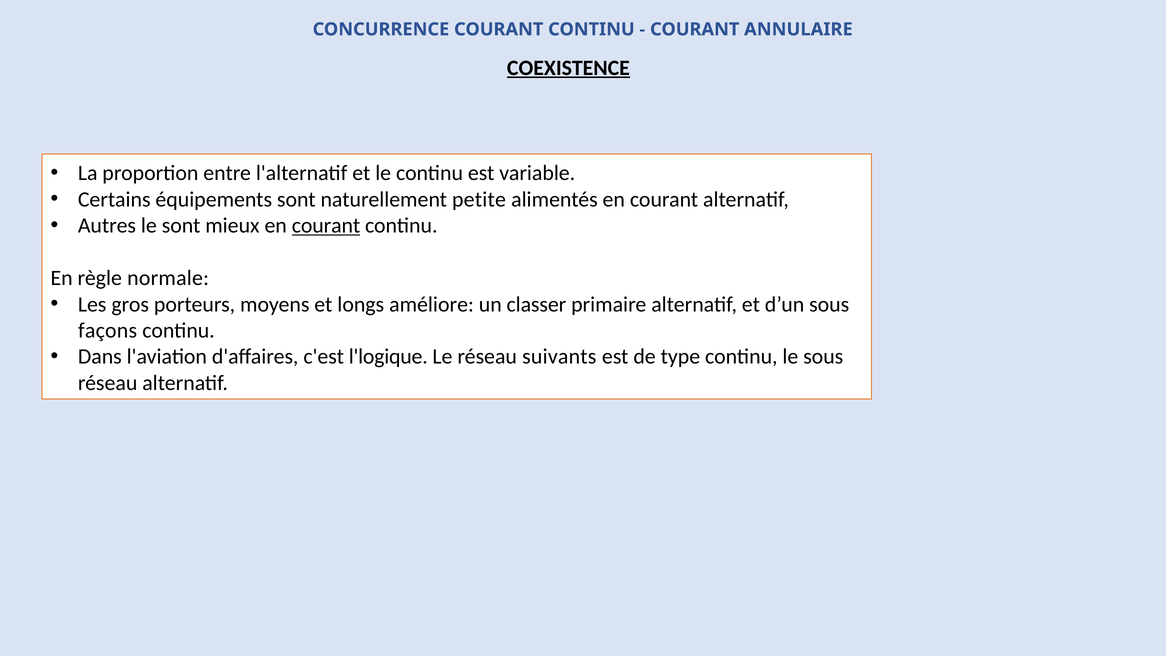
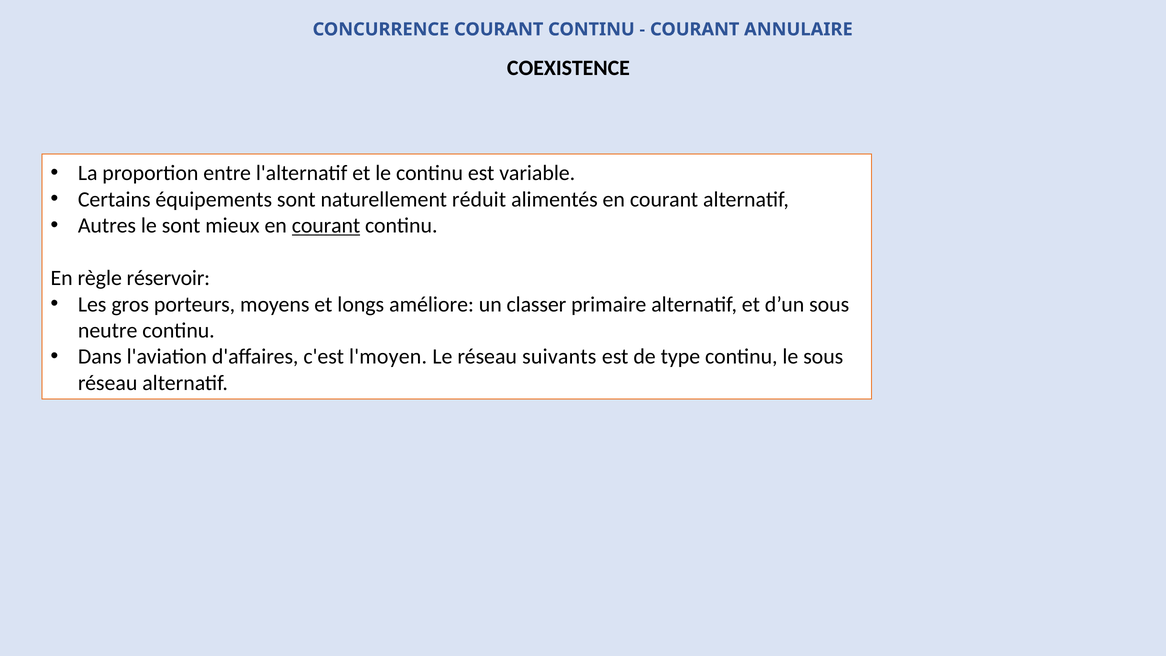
COEXISTENCE underline: present -> none (568, 68)
petite: petite -> réduit (479, 199)
normale: normale -> réservoir (168, 278)
façons: façons -> neutre (108, 330)
l'logique: l'logique -> l'moyen (388, 357)
